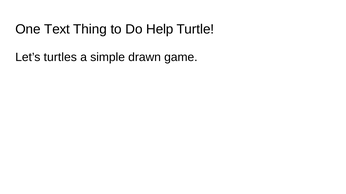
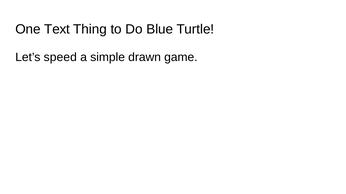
Help: Help -> Blue (160, 29)
turtles: turtles -> speed (60, 57)
